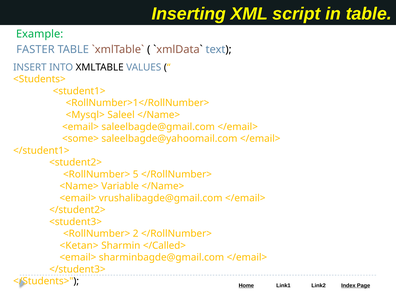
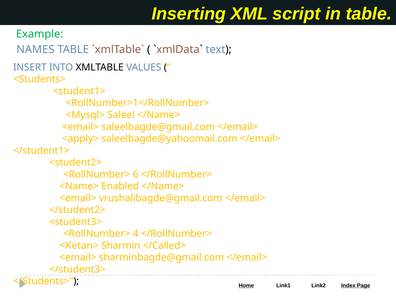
FASTER: FASTER -> NAMES (35, 50)
<some>: <some> -> <apply> (80, 139)
5: 5 -> 6 (136, 174)
Variable: Variable -> Enabled (120, 186)
2: 2 -> 4 (136, 234)
